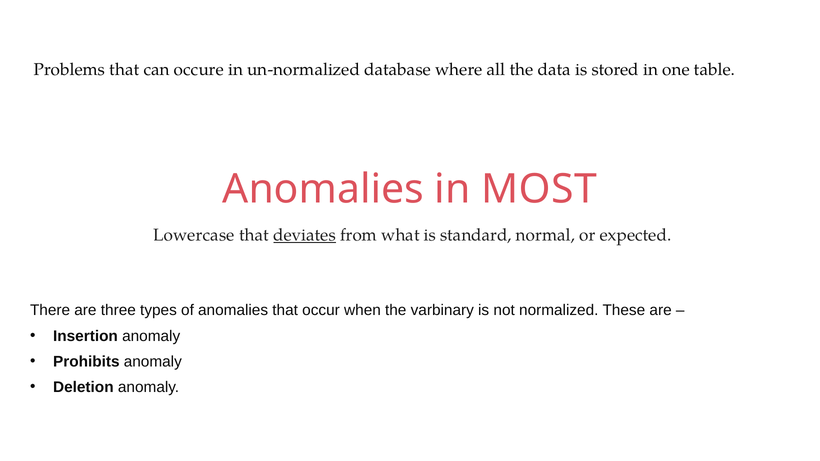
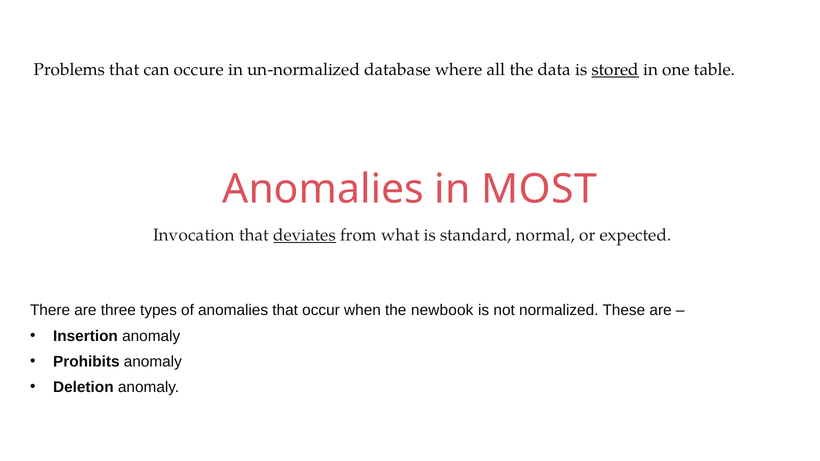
stored underline: none -> present (615, 70)
Lowercase: Lowercase -> Invocation (194, 235)
varbinary: varbinary -> newbook (442, 311)
